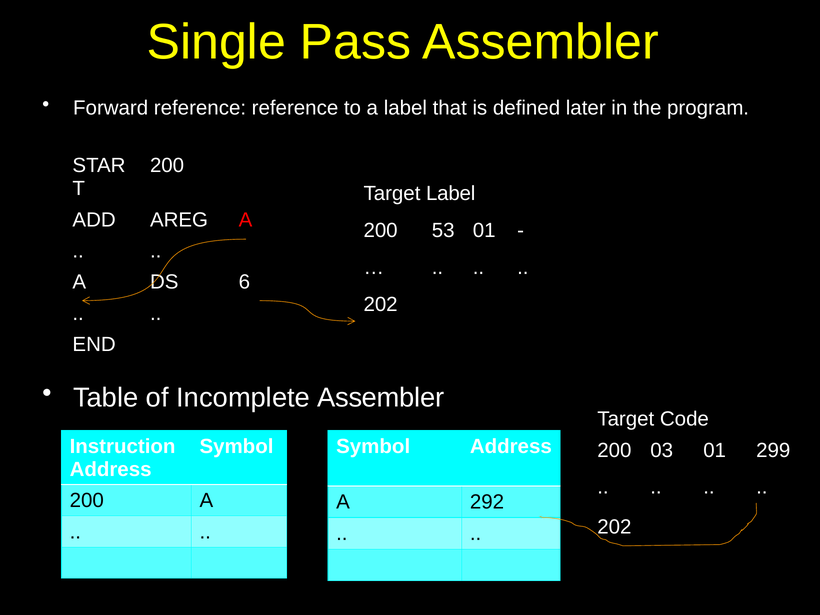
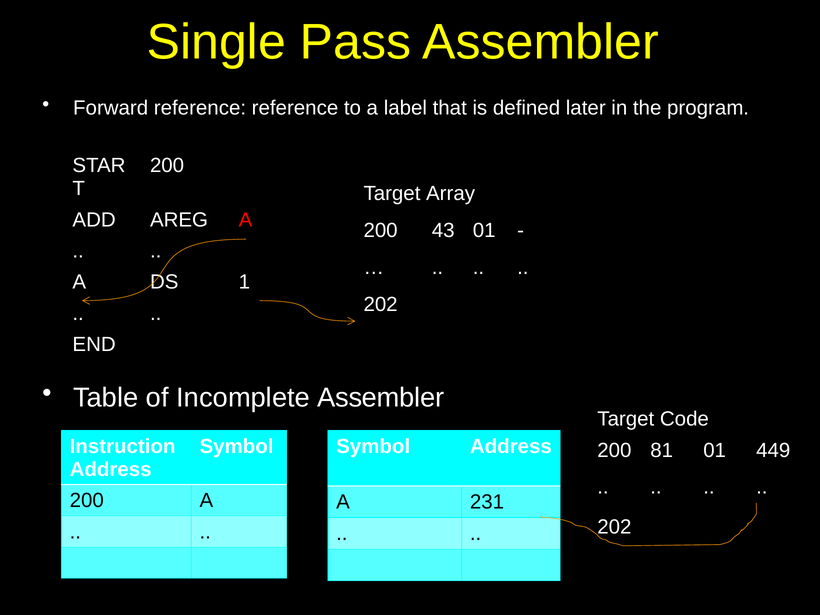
Target Label: Label -> Array (451, 194)
53: 53 -> 43 (443, 230)
6: 6 -> 1 (244, 282)
03: 03 -> 81 (662, 450)
299: 299 -> 449 (773, 450)
292: 292 -> 231 (487, 502)
